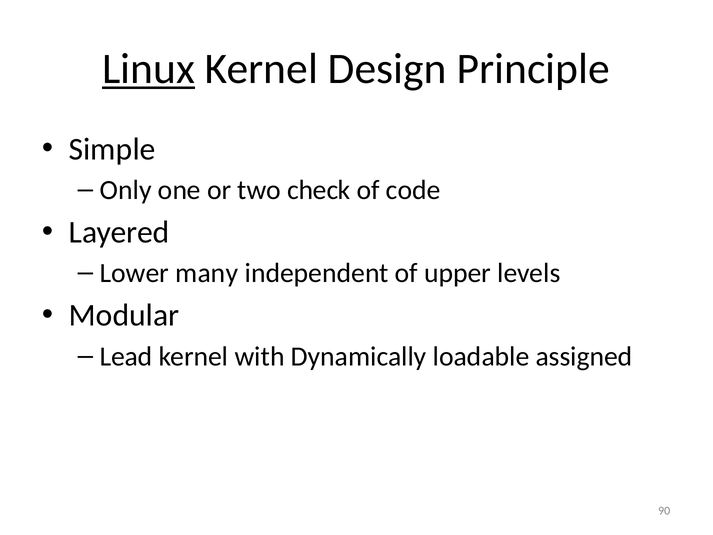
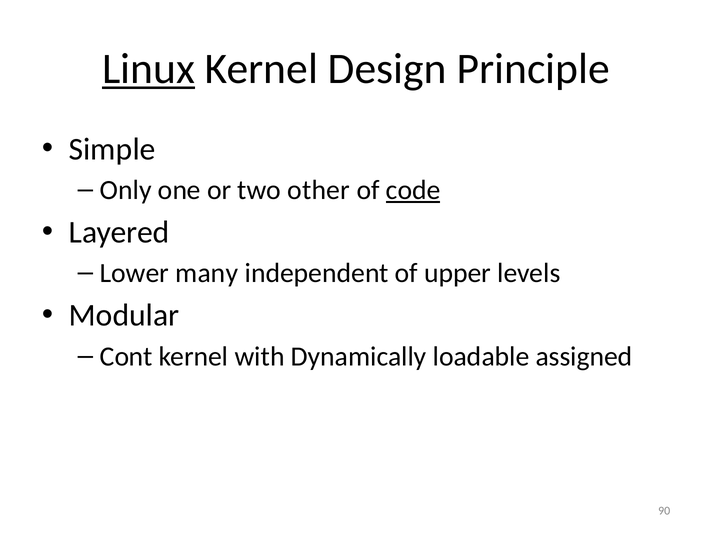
check: check -> other (319, 190)
code underline: none -> present (413, 190)
Lead: Lead -> Cont (126, 356)
